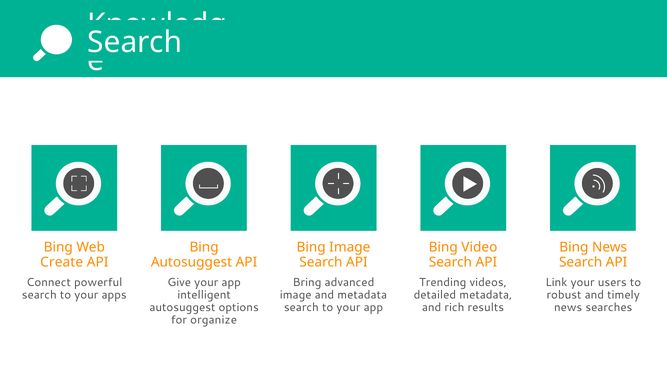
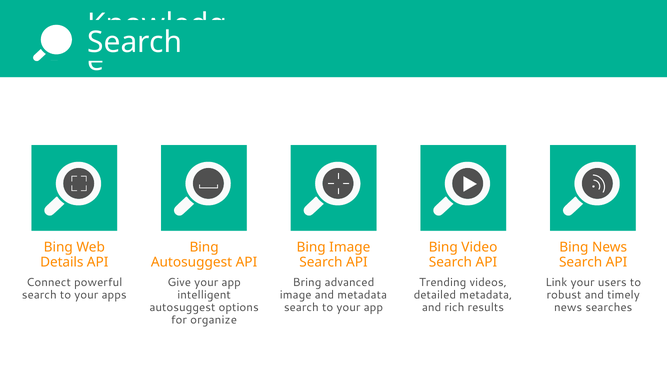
Create: Create -> Details (62, 262)
